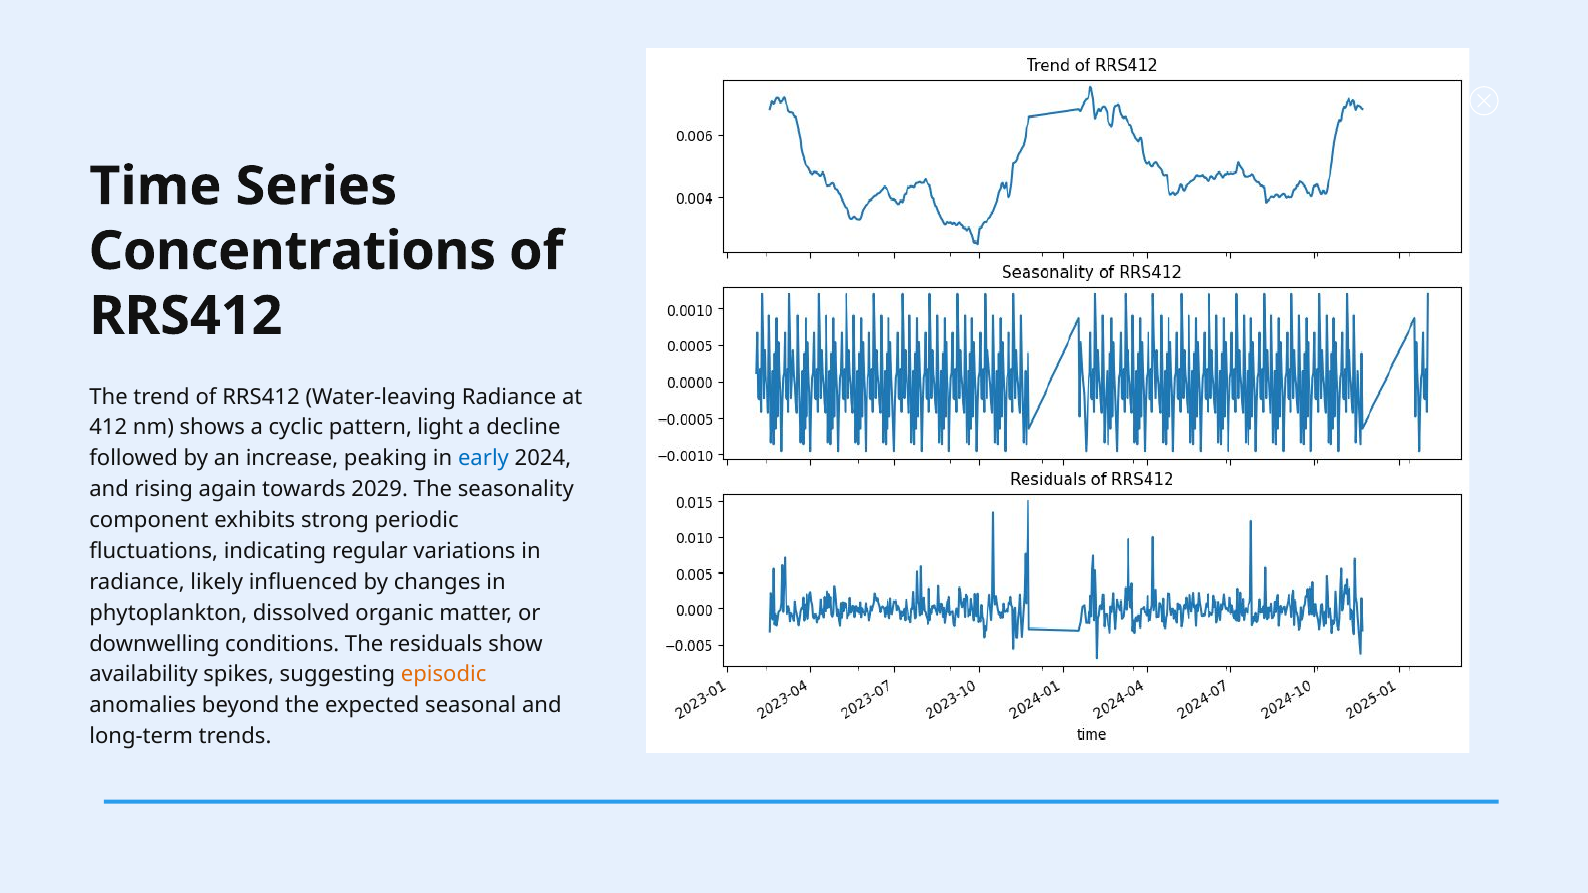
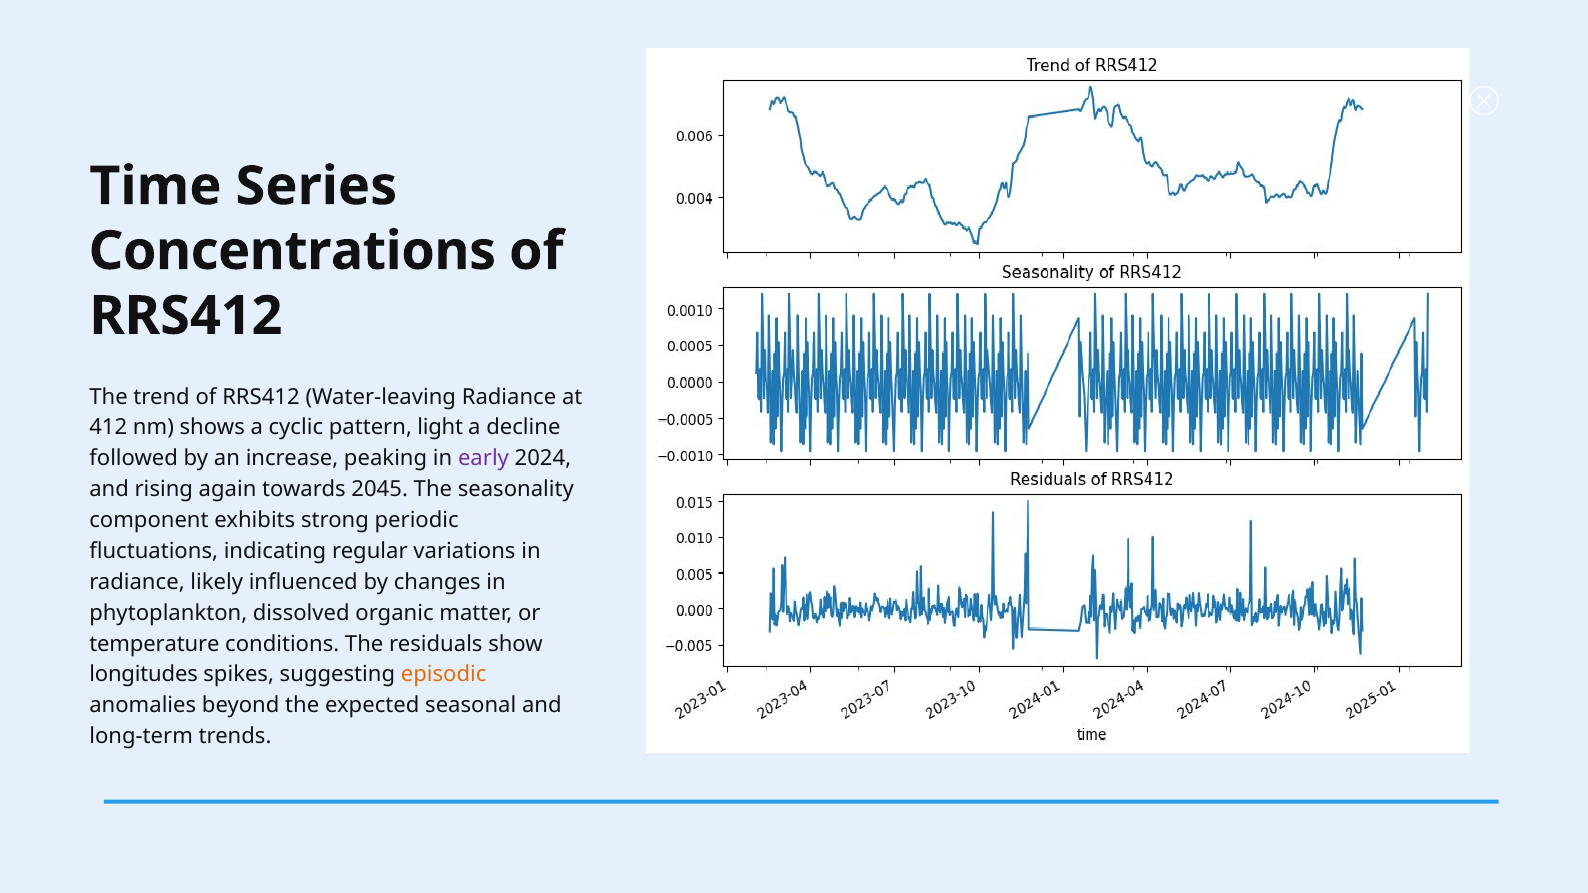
early colour: blue -> purple (484, 459)
2029: 2029 -> 2045 (380, 489)
downwelling: downwelling -> temperature (154, 644)
availability: availability -> longitudes (144, 675)
